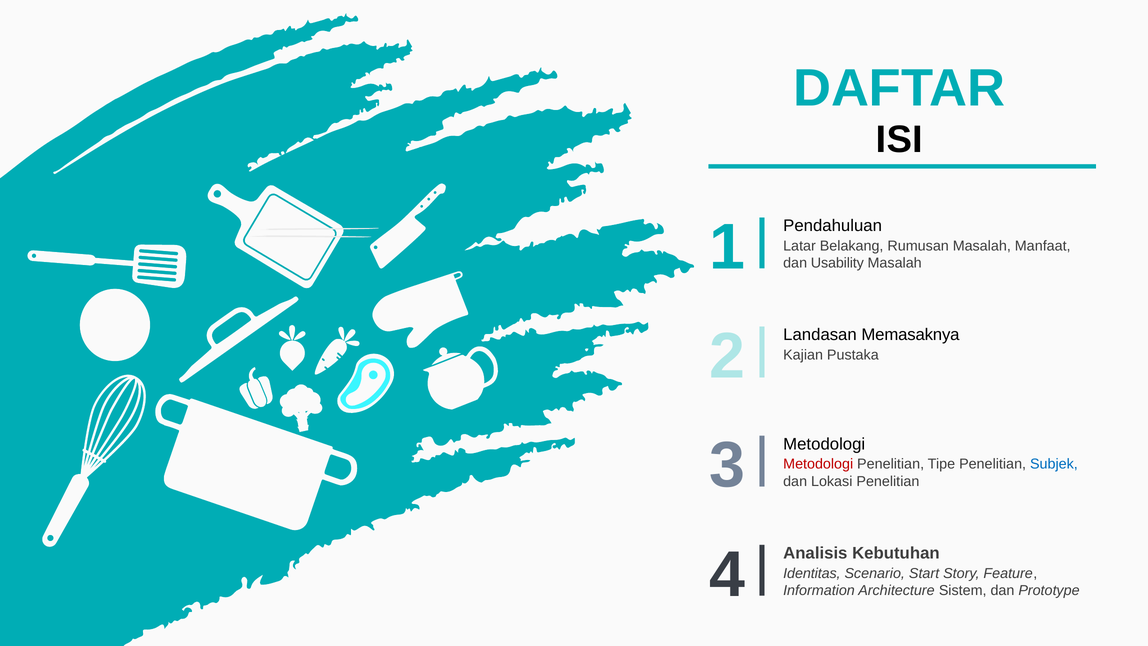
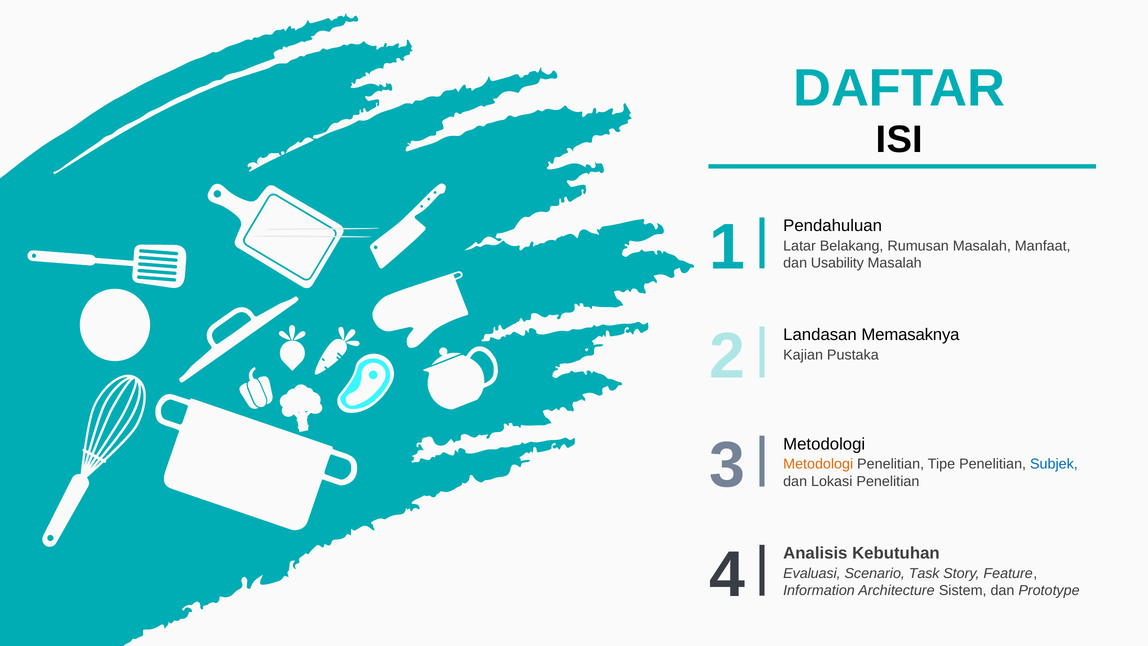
Metodologi colour: red -> orange (818, 464)
Identitas: Identitas -> Evaluasi (812, 573)
Start: Start -> Task (924, 573)
